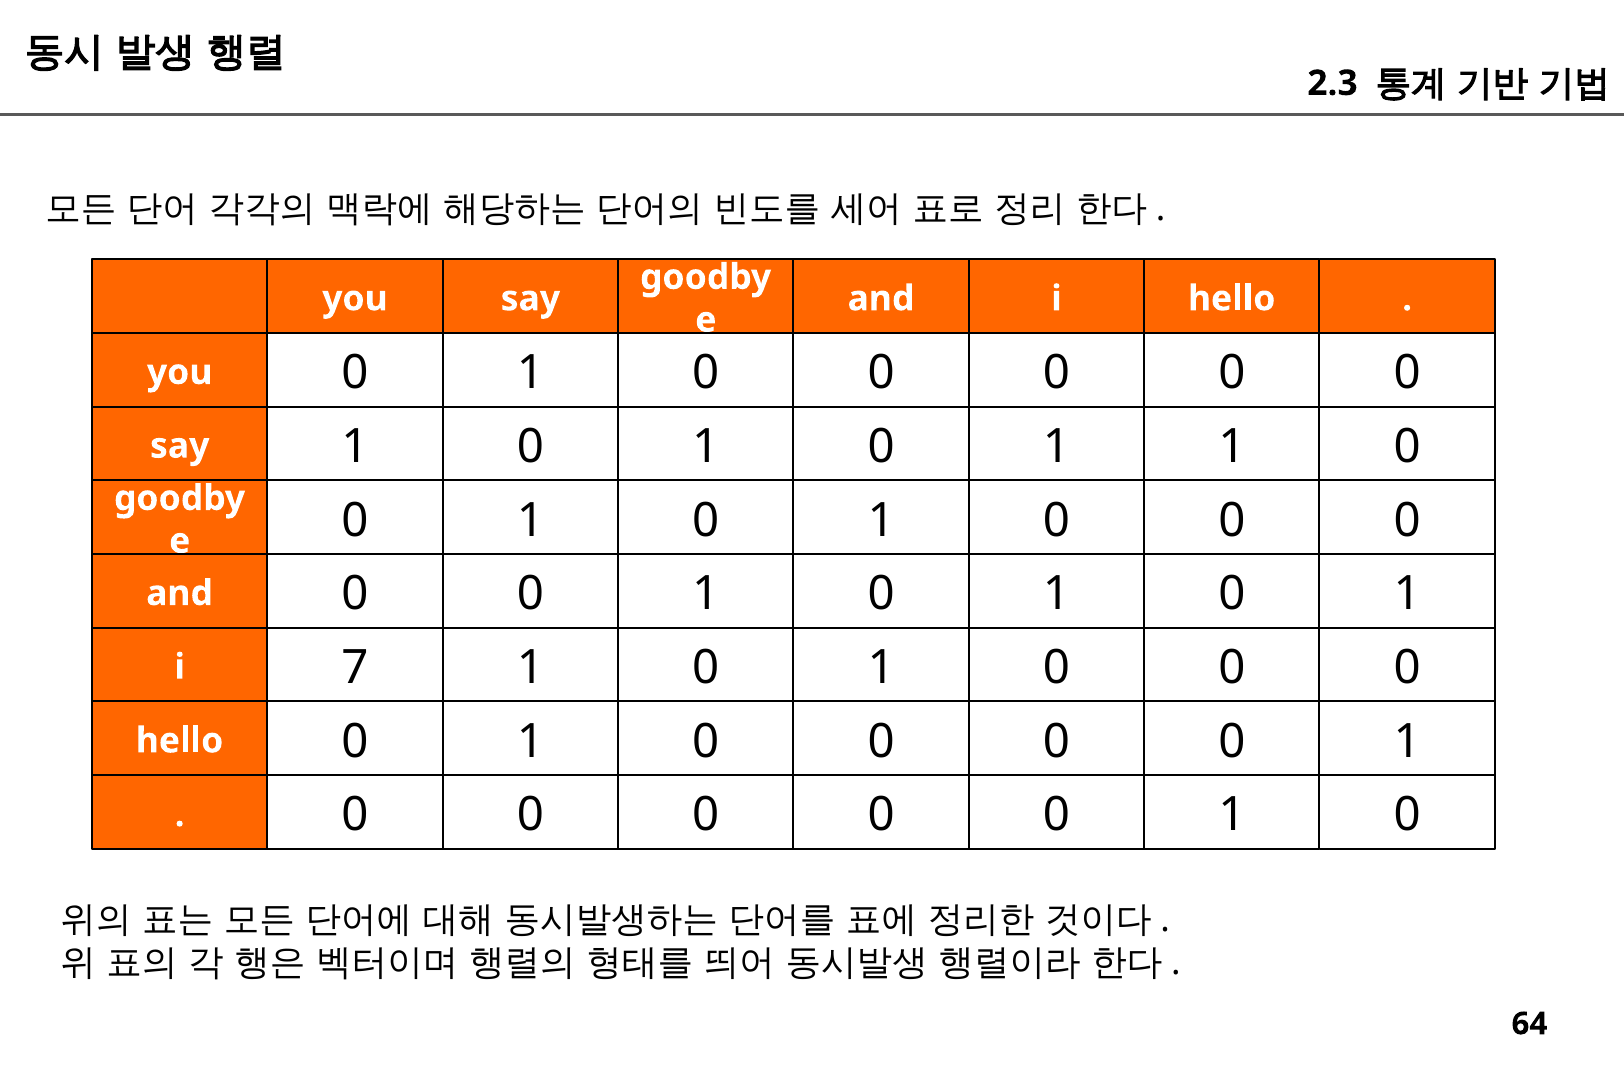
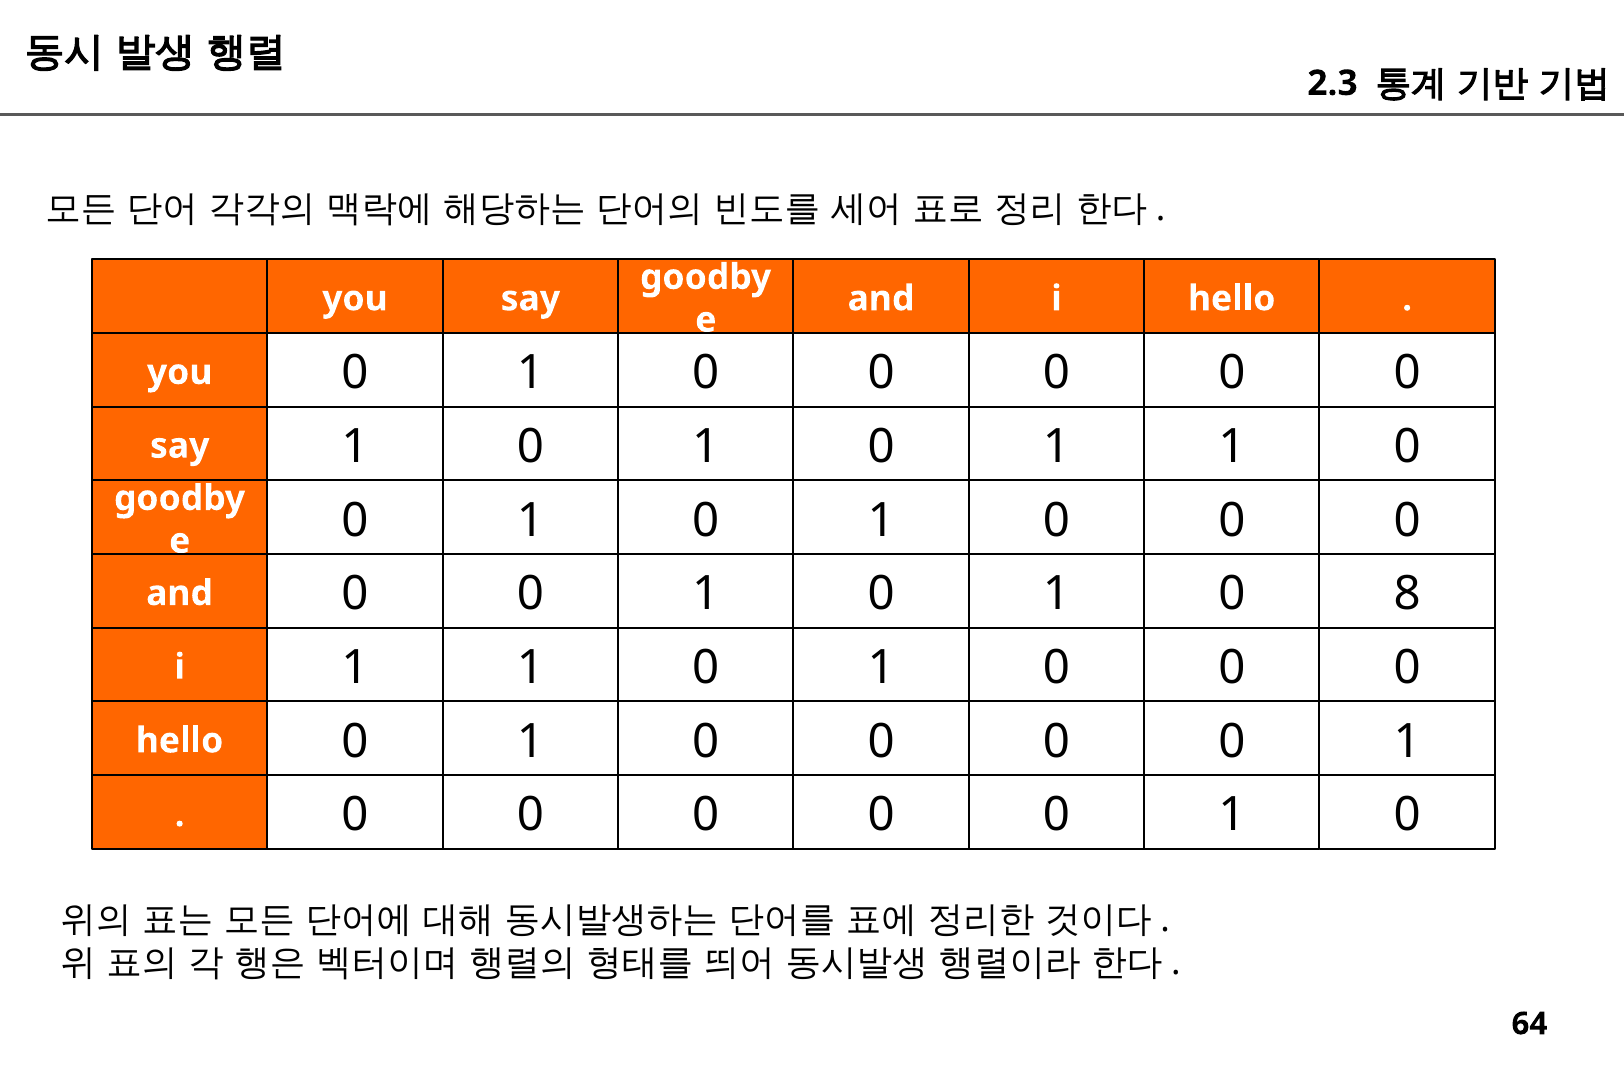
1: 1 -> 8 (1407, 594)
i 7: 7 -> 1 (355, 668)
